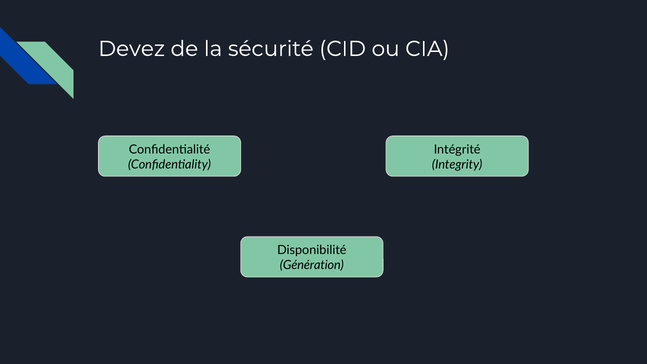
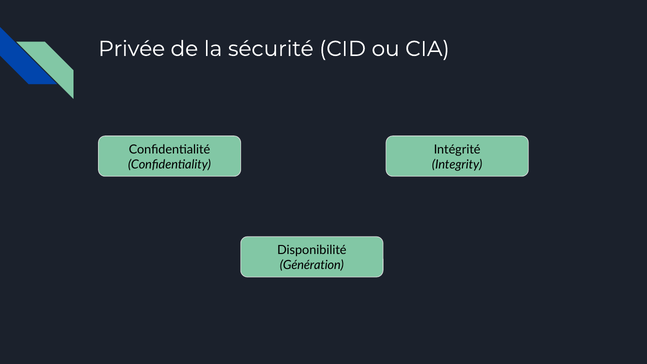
Devez: Devez -> Privée (132, 49)
